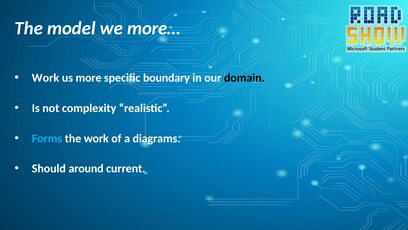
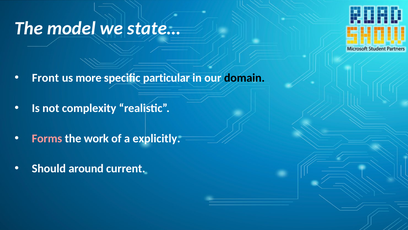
more…: more… -> state… (154, 28)
Work: Work -> Front (45, 78)
boundary: boundary -> particular (166, 78)
Forms colour: light blue -> pink (47, 138)
diagrams: diagrams -> explicitly (156, 138)
